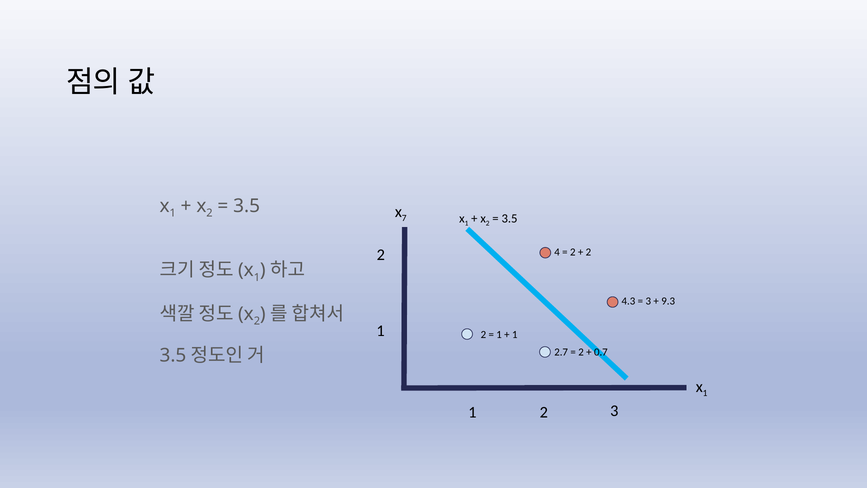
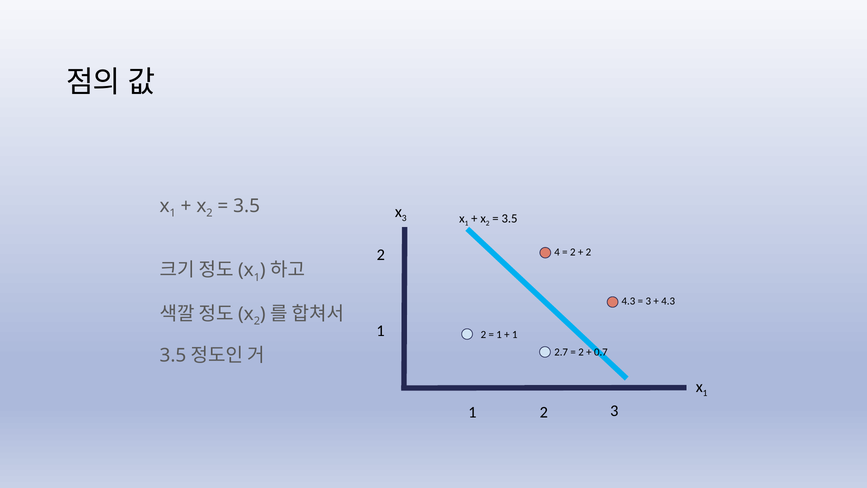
7: 7 -> 3 (404, 218)
9.3: 9.3 -> 4.3 (668, 301)
